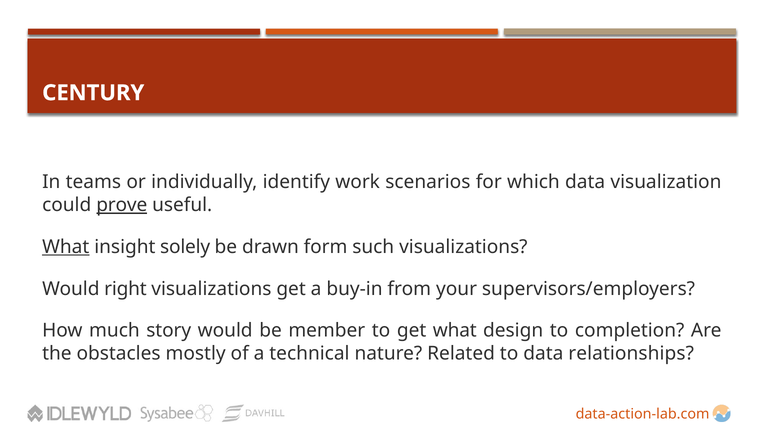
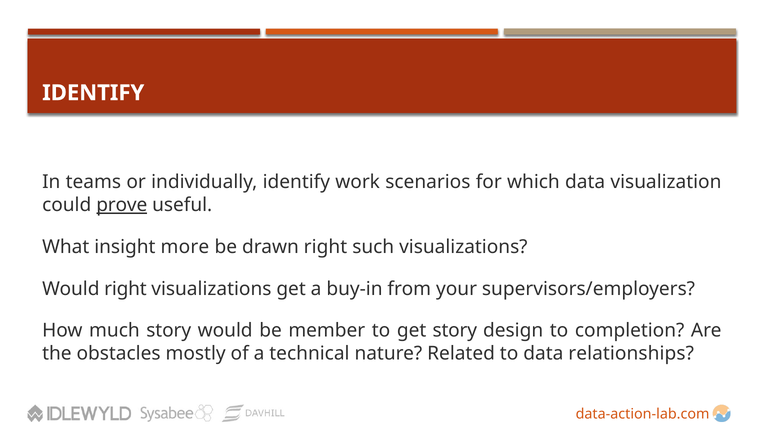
CENTURY: CENTURY -> IDENTIFY (93, 93)
What underline: present -> none (66, 247)
solely: solely -> more (185, 247)
drawn form: form -> right (325, 247)
get what: what -> story (455, 330)
